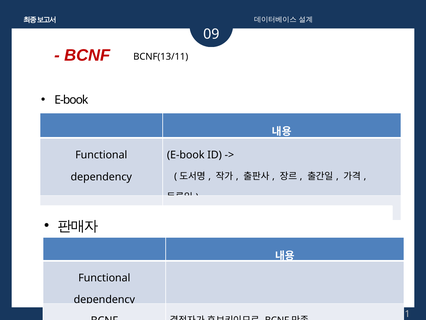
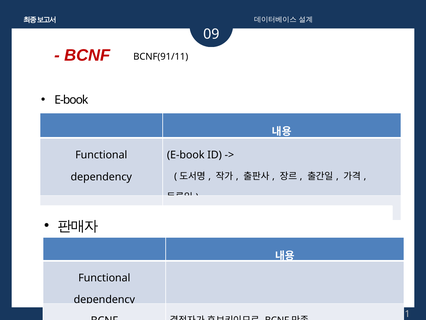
BCNF(13/11: BCNF(13/11 -> BCNF(91/11 (161, 57)
